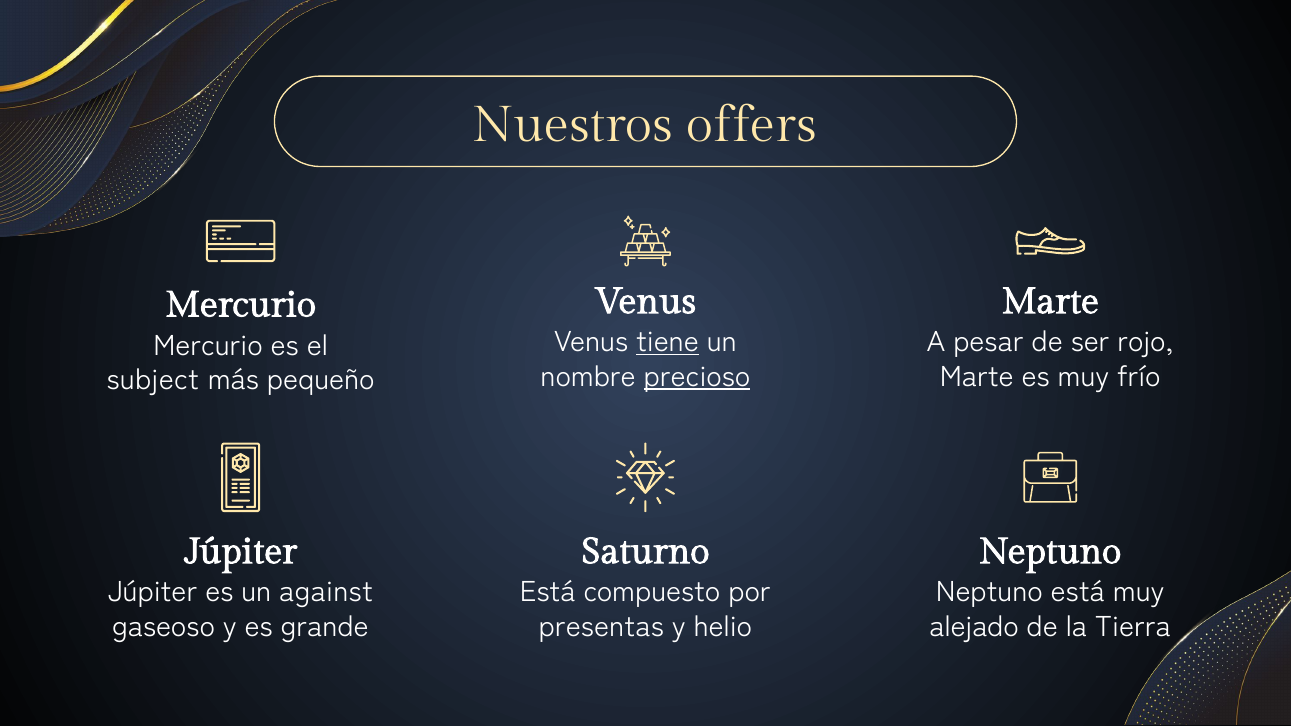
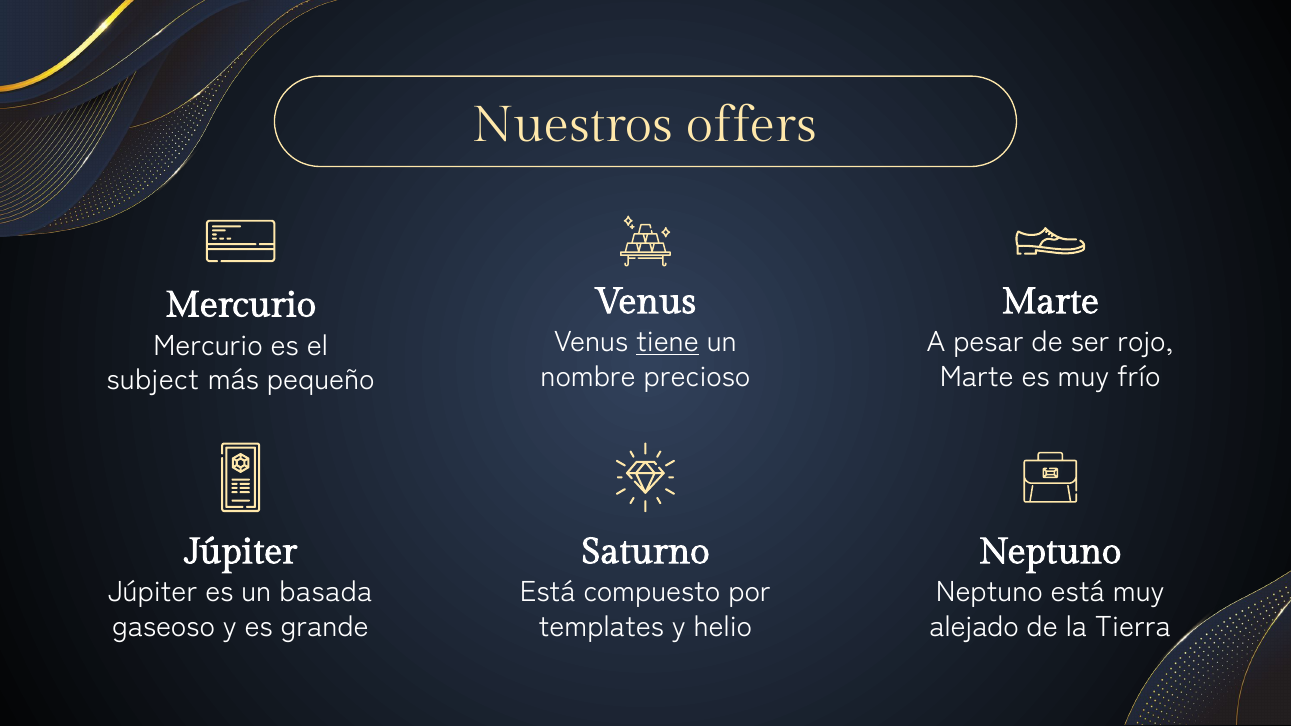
precioso underline: present -> none (697, 377)
against: against -> basada (326, 593)
presentas: presentas -> templates (601, 627)
